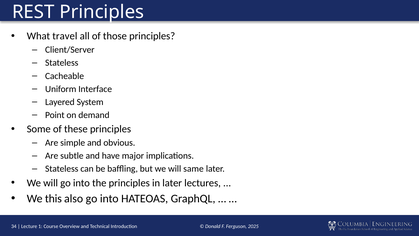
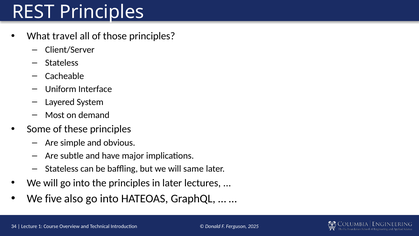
Point: Point -> Most (55, 115)
this: this -> five (53, 198)
